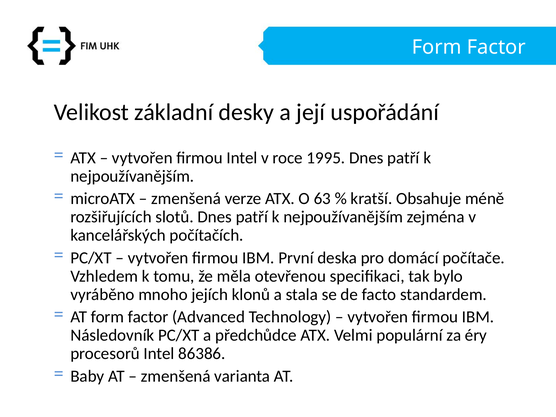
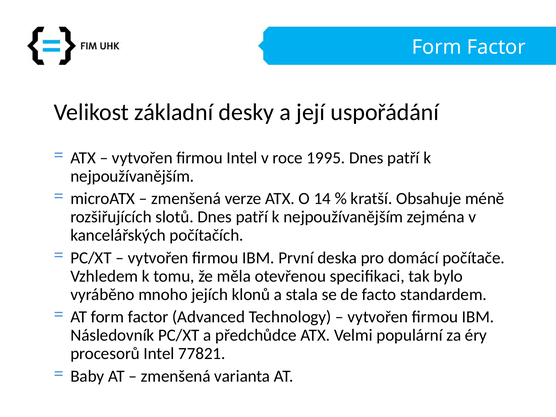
63: 63 -> 14 (322, 199)
86386: 86386 -> 77821 (202, 354)
